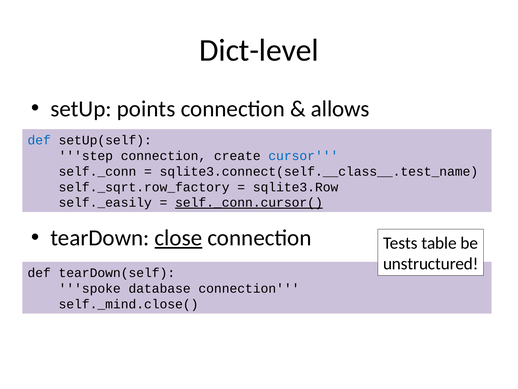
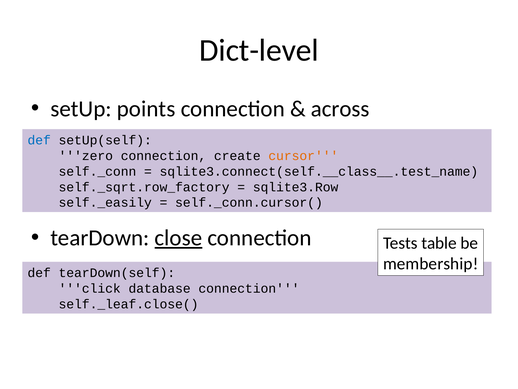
allows: allows -> across (340, 109)
step: step -> zero (86, 156)
cursor colour: blue -> orange (303, 156)
self._conn.cursor( underline: present -> none (249, 202)
unstructured: unstructured -> membership (431, 264)
spoke: spoke -> click (90, 288)
self._mind.close(: self._mind.close( -> self._leaf.close( (129, 304)
